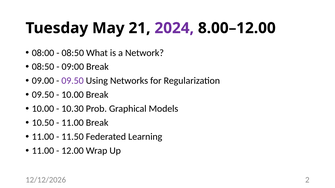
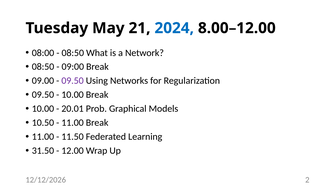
2024 colour: purple -> blue (174, 28)
10.30: 10.30 -> 20.01 (73, 109)
11.00: 11.00 -> 31.50 (43, 151)
